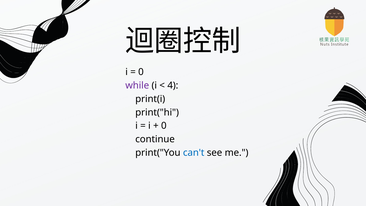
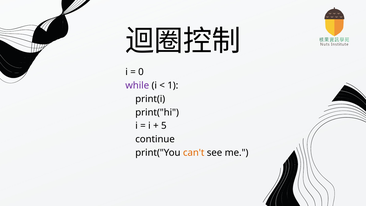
4: 4 -> 1 (173, 85)
0: 0 -> 5 (164, 126)
can't colour: blue -> orange (194, 153)
